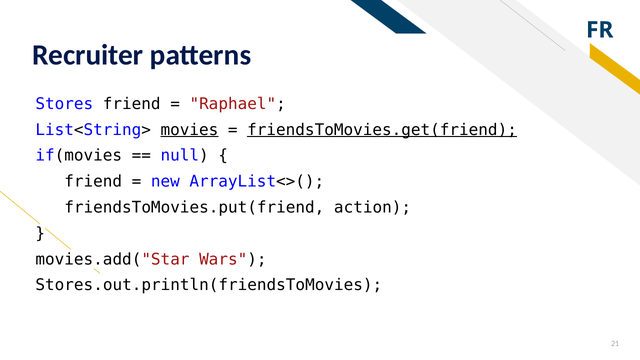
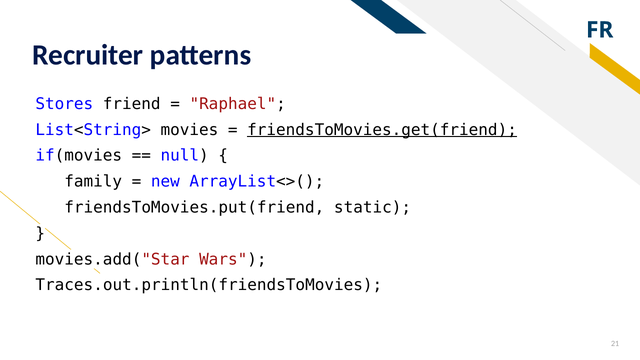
movies underline: present -> none (189, 130)
friend: friend -> family (93, 182)
action: action -> static (373, 207)
Stores.out.println(friendsToMovies: Stores.out.println(friendsToMovies -> Traces.out.println(friendsToMovies (209, 285)
